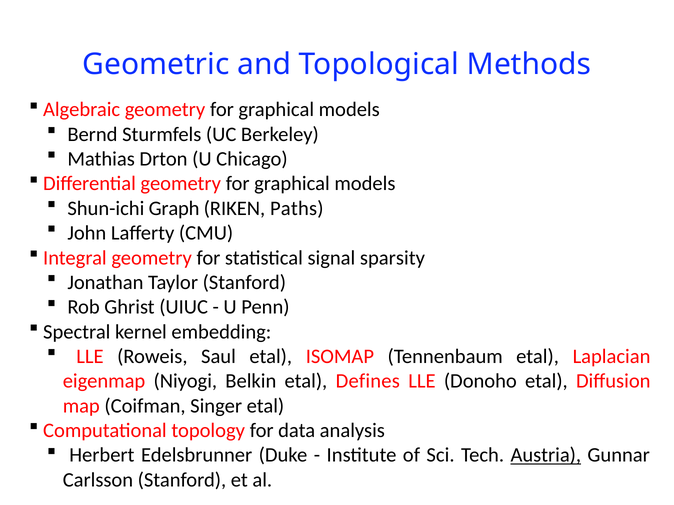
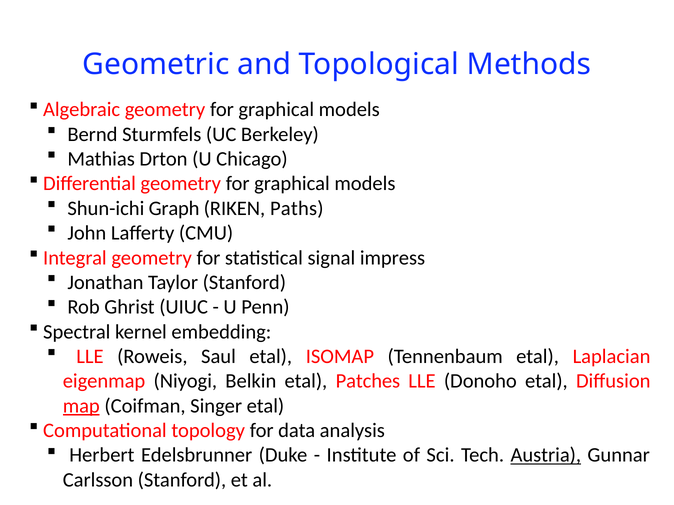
sparsity: sparsity -> impress (392, 258)
Defines: Defines -> Patches (368, 381)
map underline: none -> present (81, 406)
